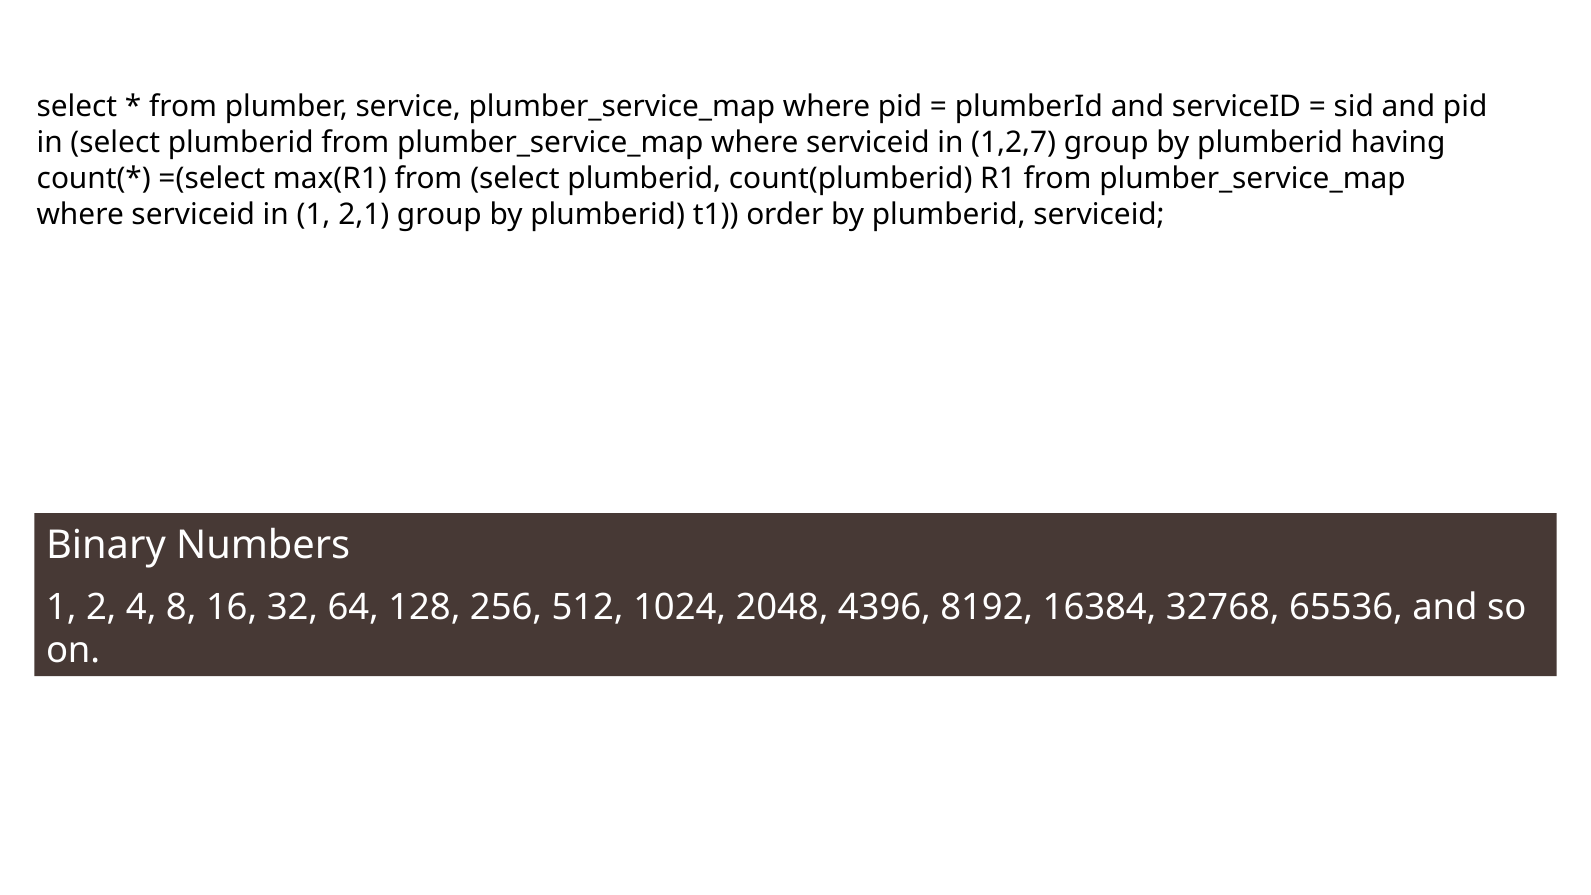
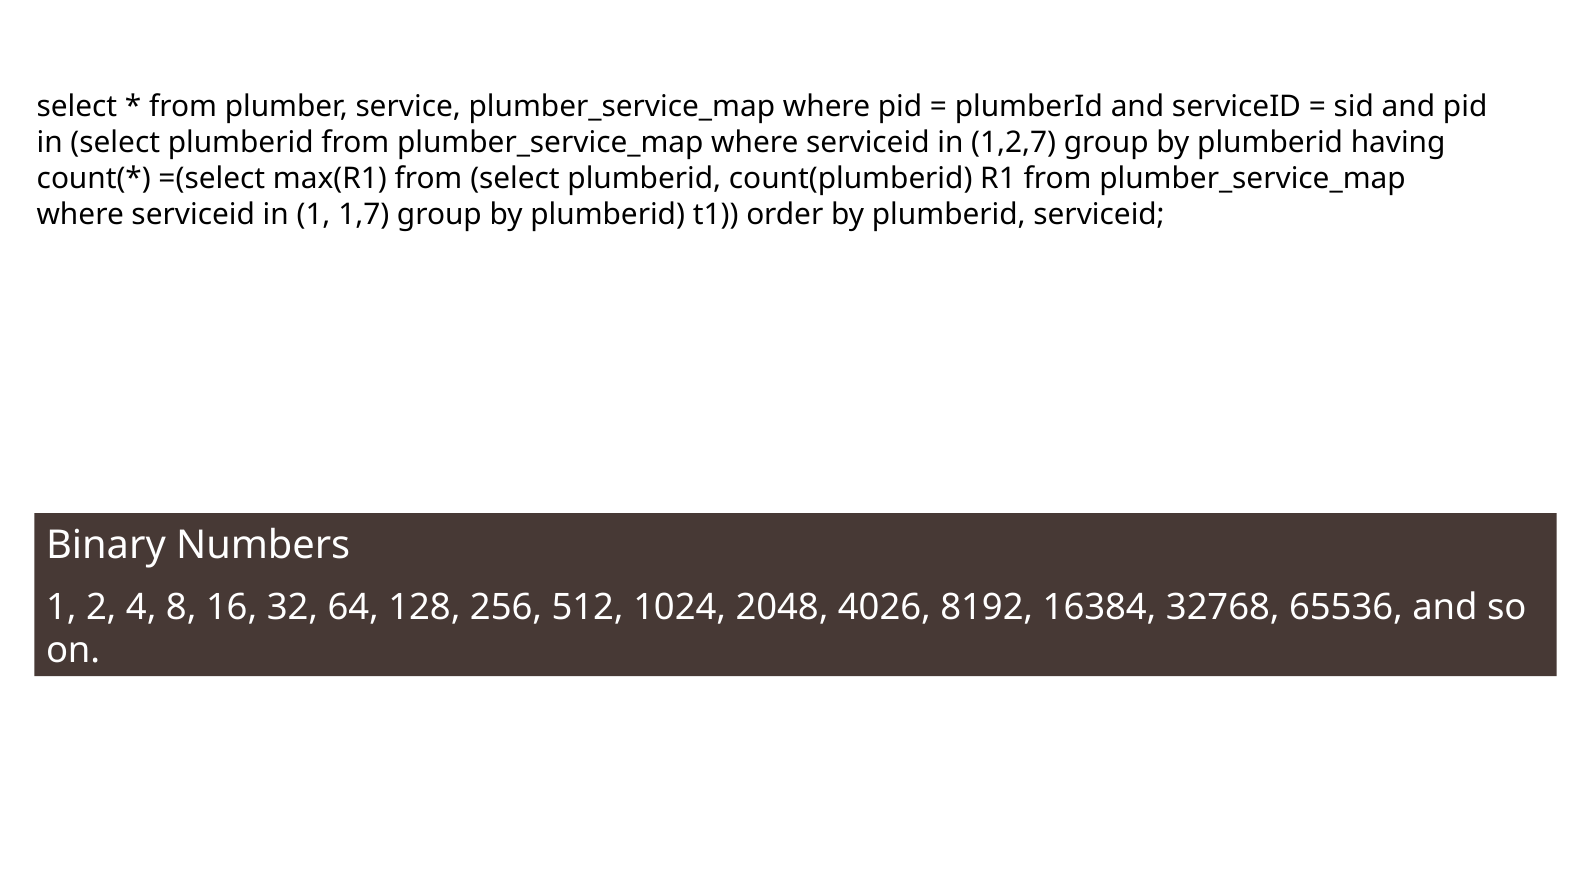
2,1: 2,1 -> 1,7 (364, 214)
4396: 4396 -> 4026 (884, 607)
